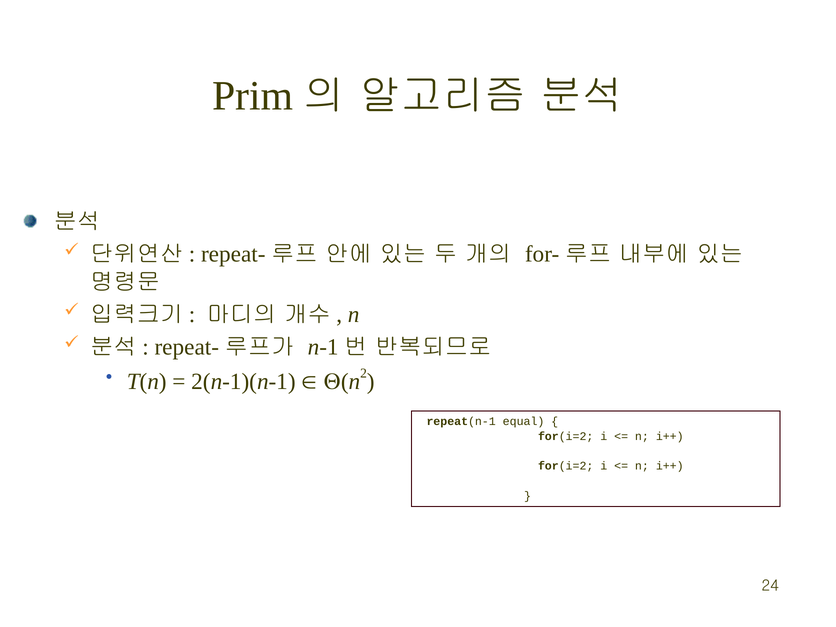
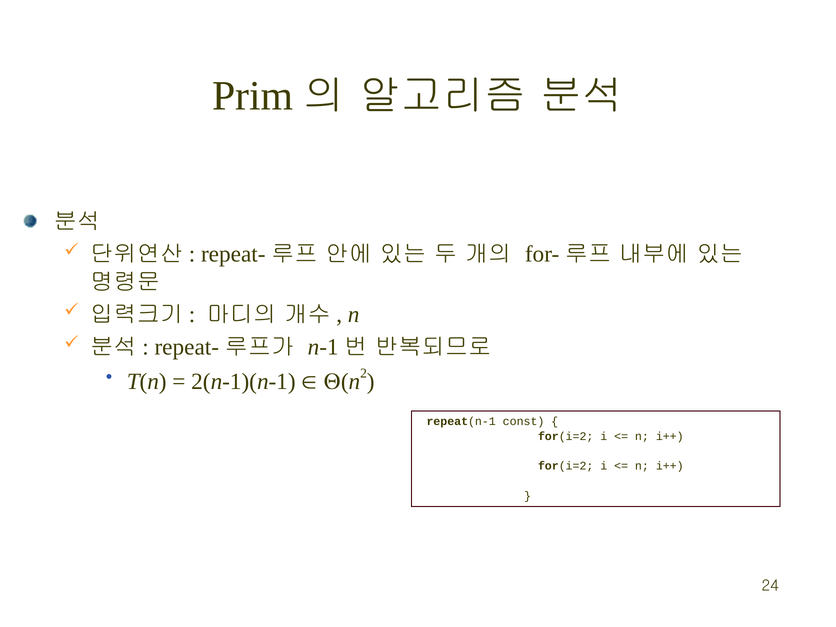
equal: equal -> const (524, 421)
